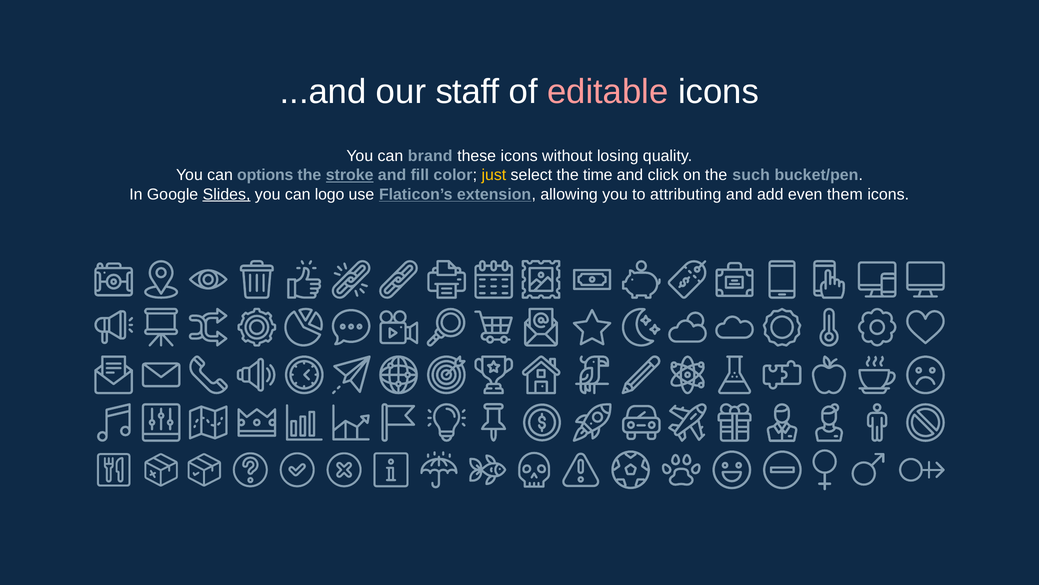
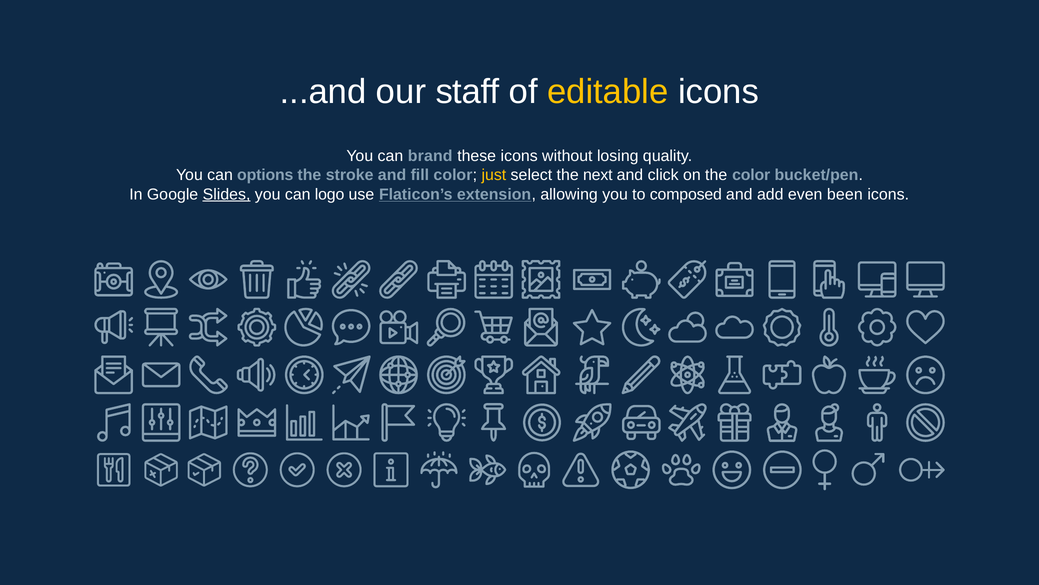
editable colour: pink -> yellow (608, 92)
stroke underline: present -> none (350, 175)
time: time -> next (598, 175)
the such: such -> color (751, 175)
attributing: attributing -> composed (686, 194)
them: them -> been (845, 194)
